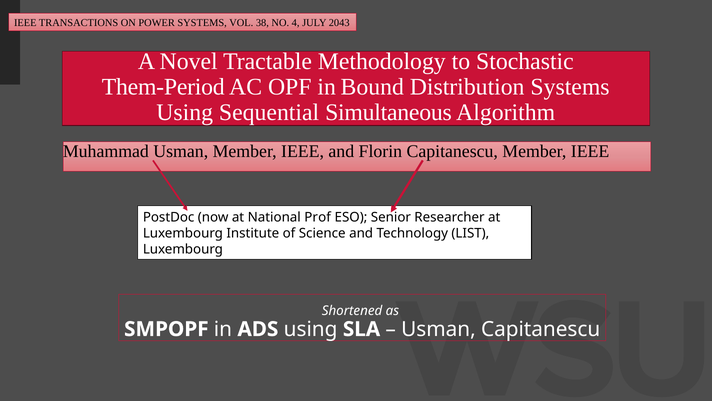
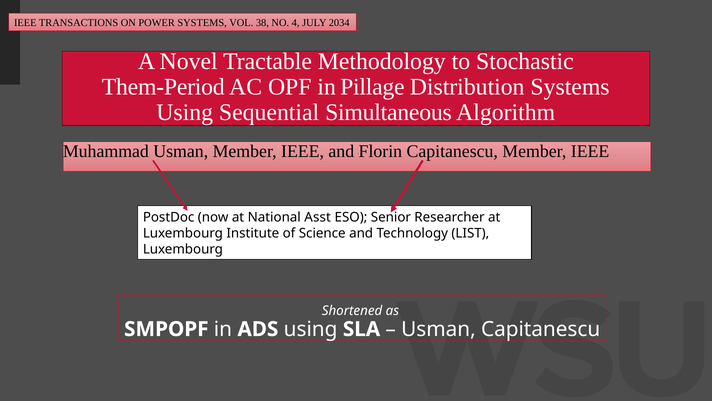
2043: 2043 -> 2034 (339, 23)
Bound: Bound -> Pillage (372, 87)
Prof: Prof -> Asst (318, 217)
